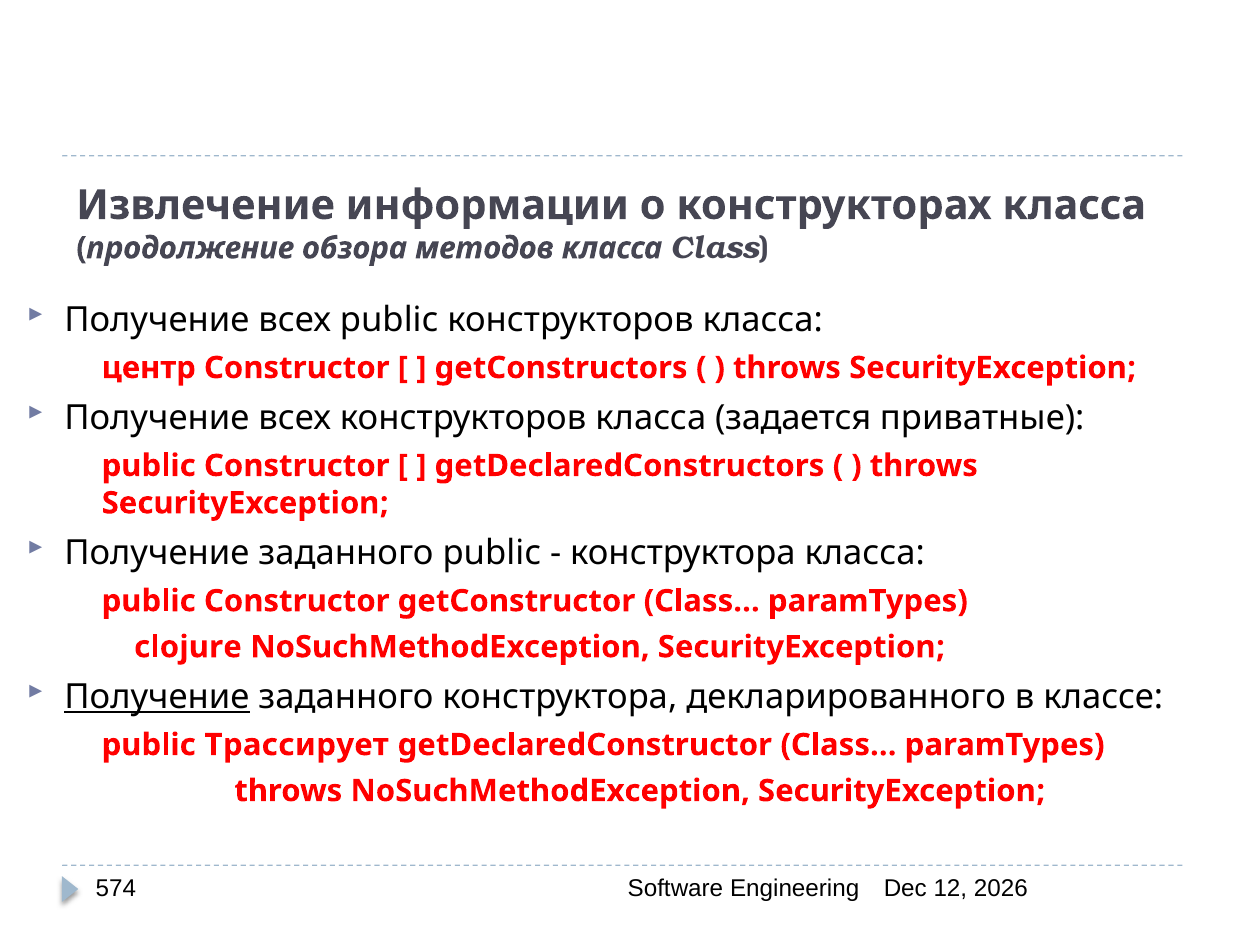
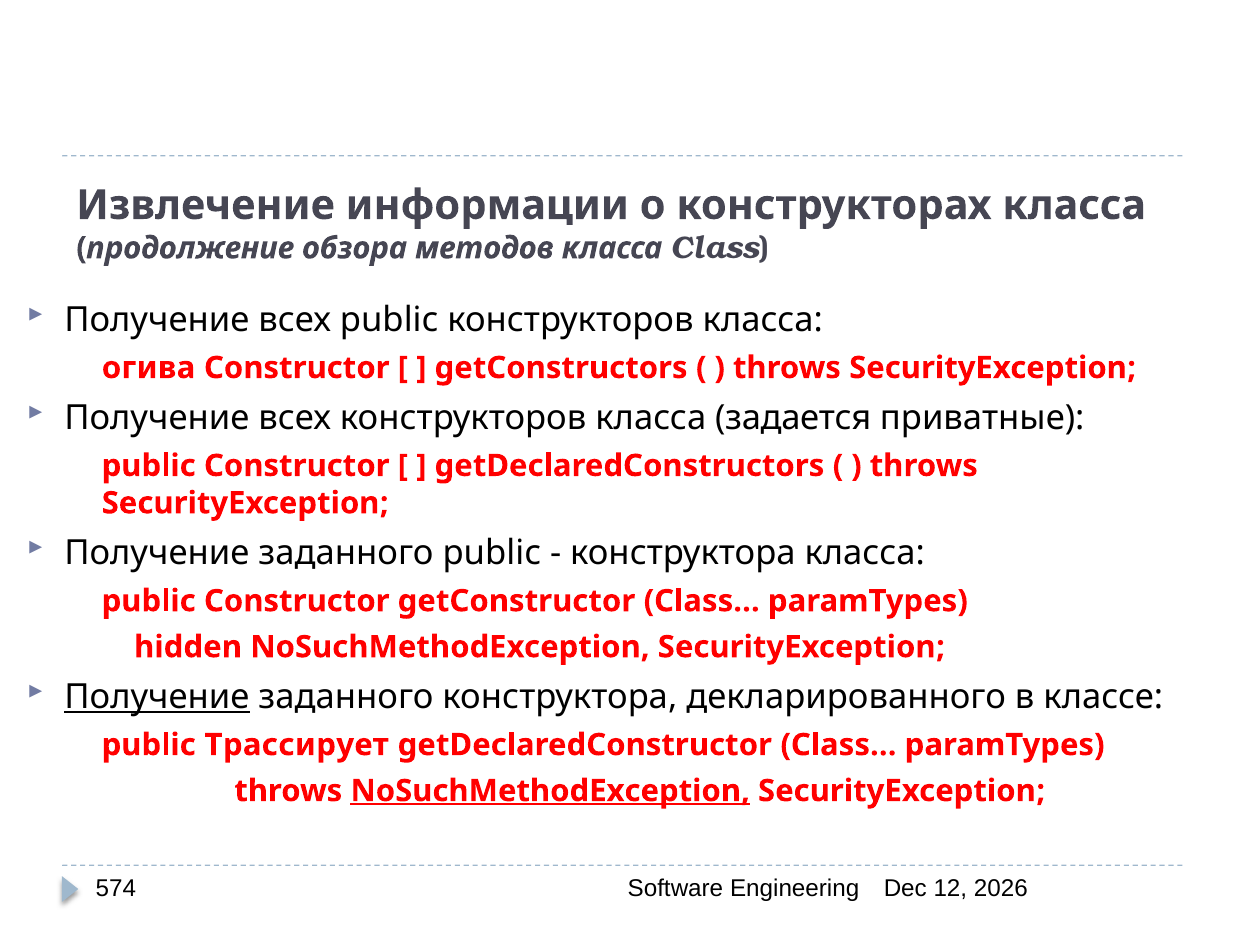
центр: центр -> огива (149, 368)
clojure: clojure -> hidden (188, 647)
NoSuchMethodException underline: none -> present (550, 791)
